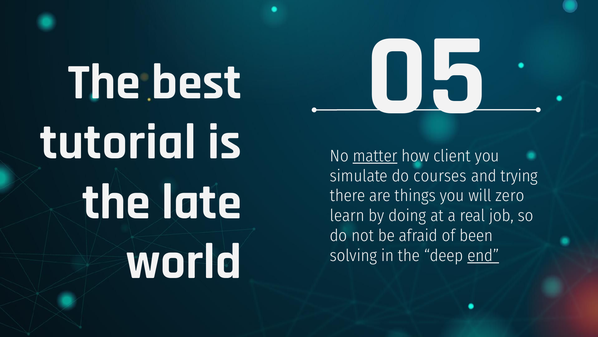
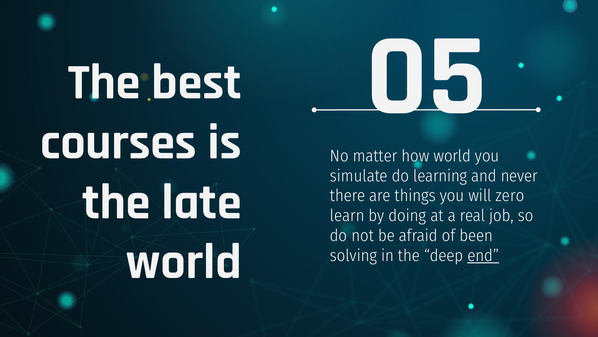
tutorial: tutorial -> courses (118, 142)
matter underline: present -> none (375, 156)
how client: client -> world (452, 156)
courses: courses -> learning (440, 176)
trying: trying -> never (519, 176)
